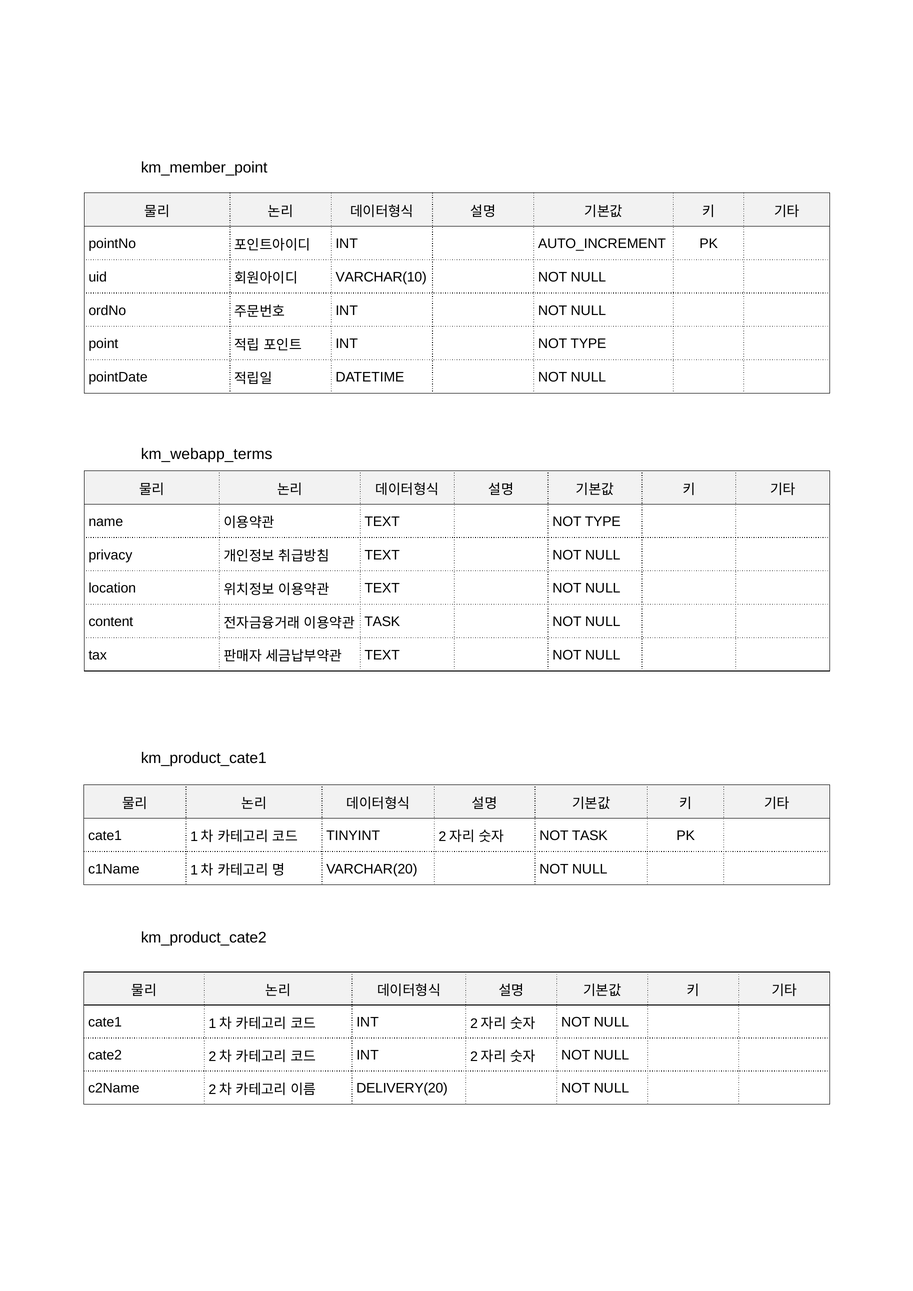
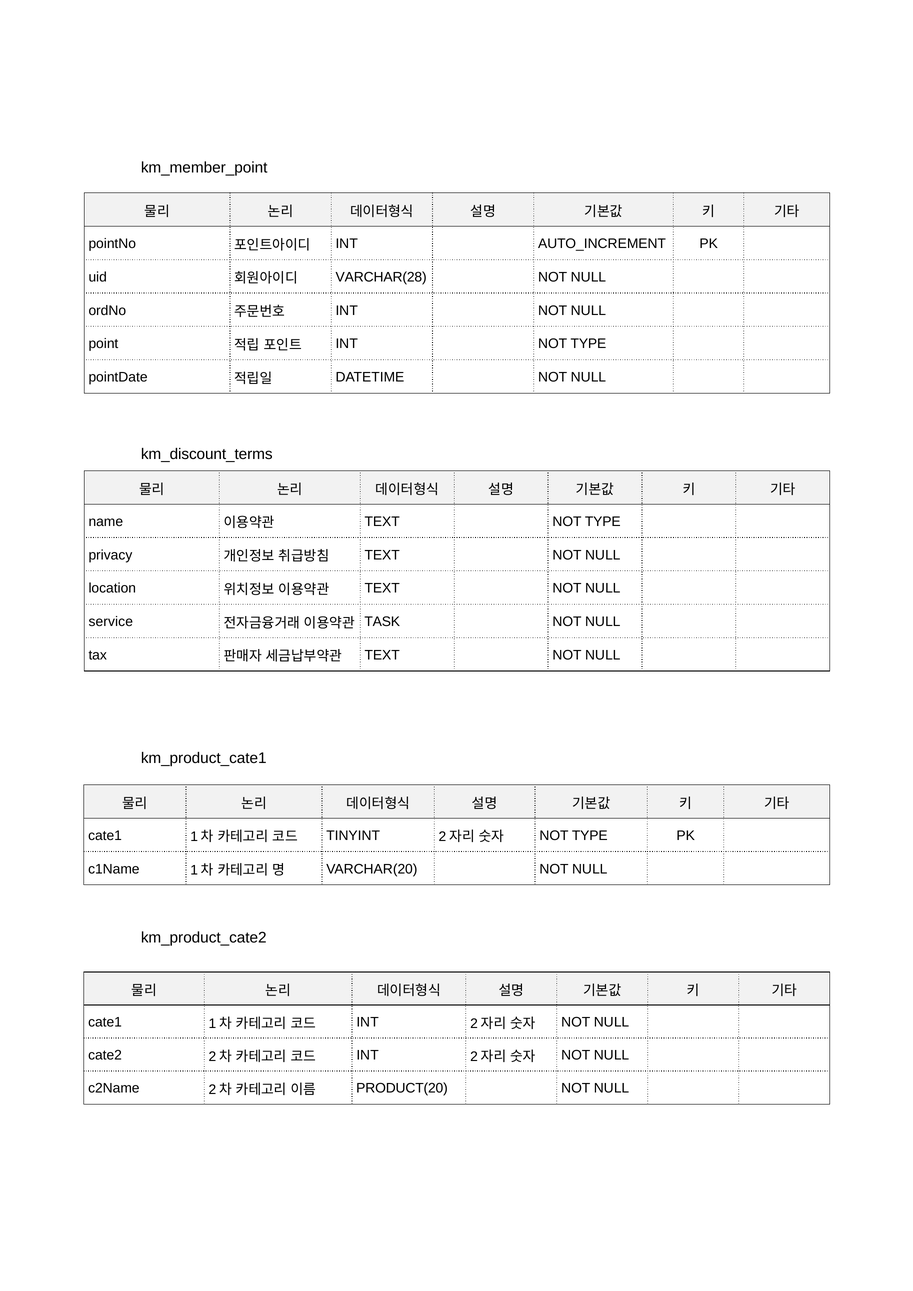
VARCHAR(10: VARCHAR(10 -> VARCHAR(28 (381, 277)
km_webapp_terms: km_webapp_terms -> km_discount_terms (207, 454)
content: content -> service (111, 621)
TASK: TASK -> TYPE (590, 835)
DELIVERY(20: DELIVERY(20 -> PRODUCT(20 (402, 1088)
